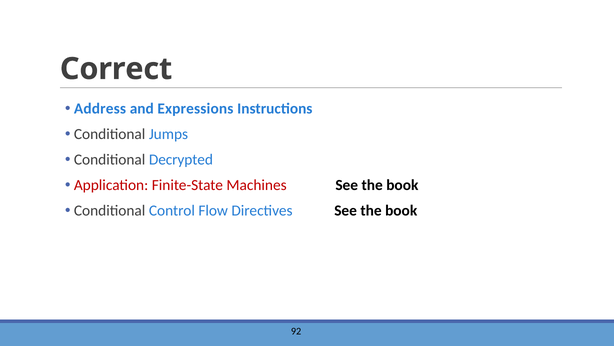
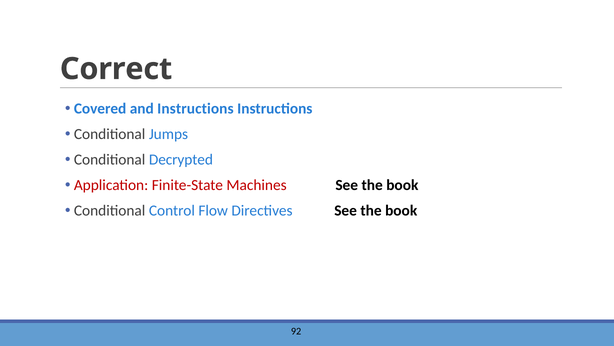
Address: Address -> Covered (100, 108)
and Expressions: Expressions -> Instructions (195, 108)
